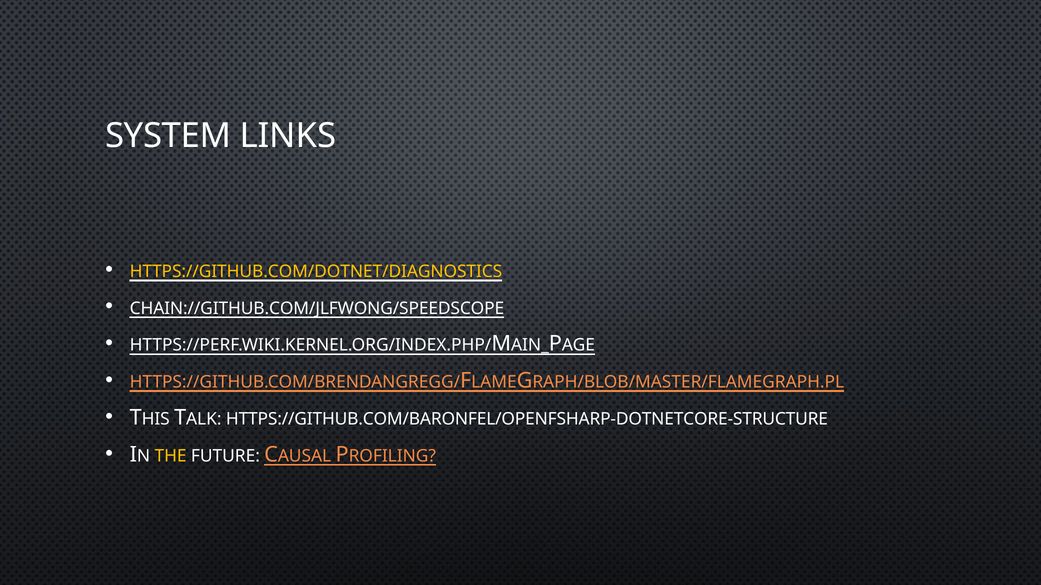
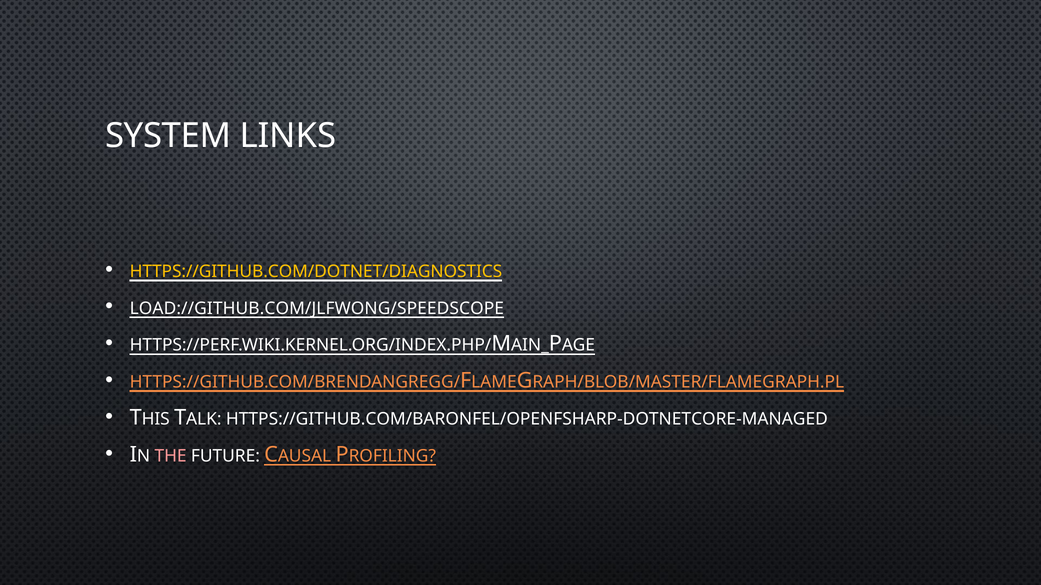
CHAIN://GITHUB.COM/JLFWONG/SPEEDSCOPE: CHAIN://GITHUB.COM/JLFWONG/SPEEDSCOPE -> LOAD://GITHUB.COM/JLFWONG/SPEEDSCOPE (317, 309)
HTTPS://GITHUB.COM/BARONFEL/OPENFSHARP-DOTNETCORE-STRUCTURE: HTTPS://GITHUB.COM/BARONFEL/OPENFSHARP-DOTNETCORE-STRUCTURE -> HTTPS://GITHUB.COM/BARONFEL/OPENFSHARP-DOTNETCORE-MANAGED (527, 419)
THE colour: yellow -> pink (171, 456)
